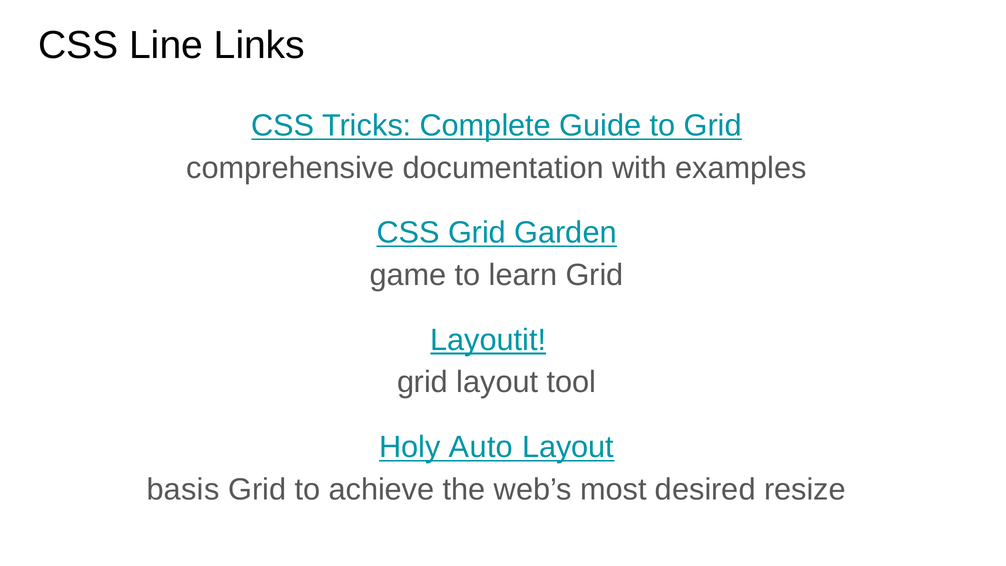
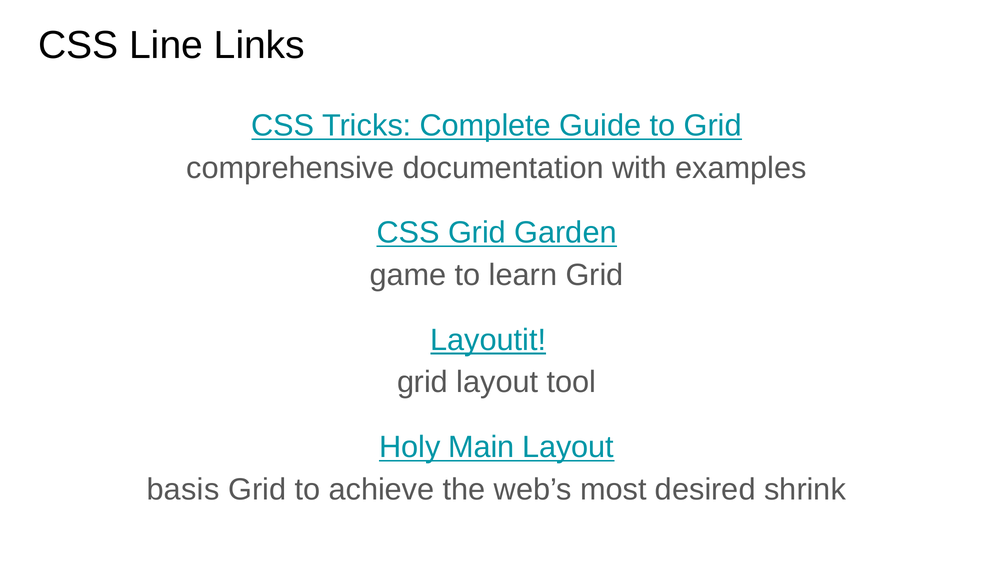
Auto: Auto -> Main (481, 447)
resize: resize -> shrink (805, 489)
